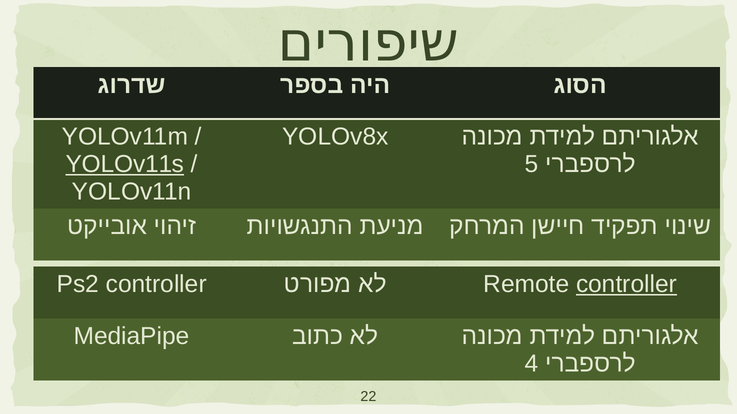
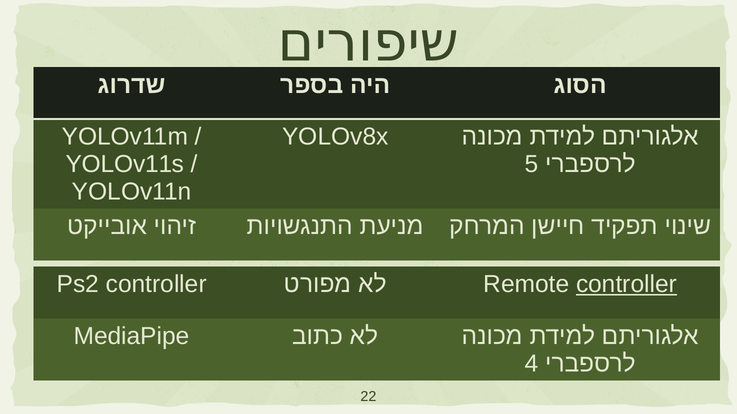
YOLOv11s underline: present -> none (125, 164)
